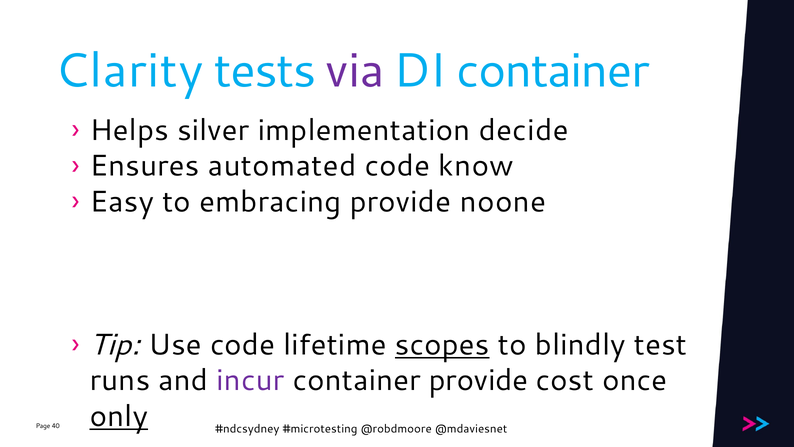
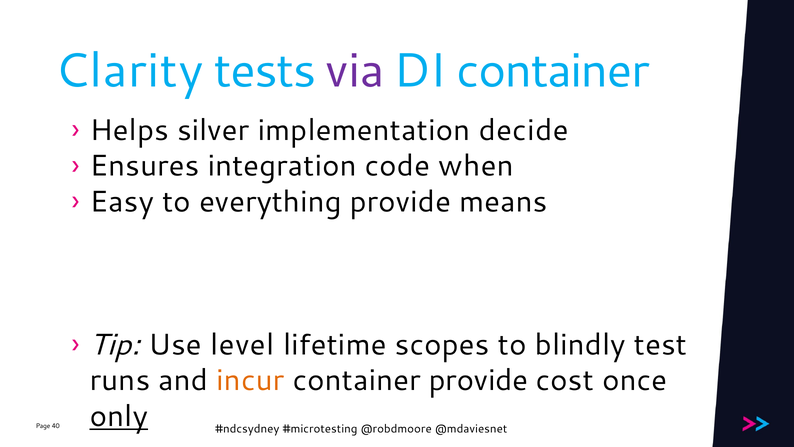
automated: automated -> integration (282, 166)
know: know -> when (476, 166)
embracing: embracing -> everything (270, 202)
noone: noone -> means (503, 202)
Use code: code -> level (242, 345)
scopes underline: present -> none (442, 345)
incur colour: purple -> orange (250, 380)
